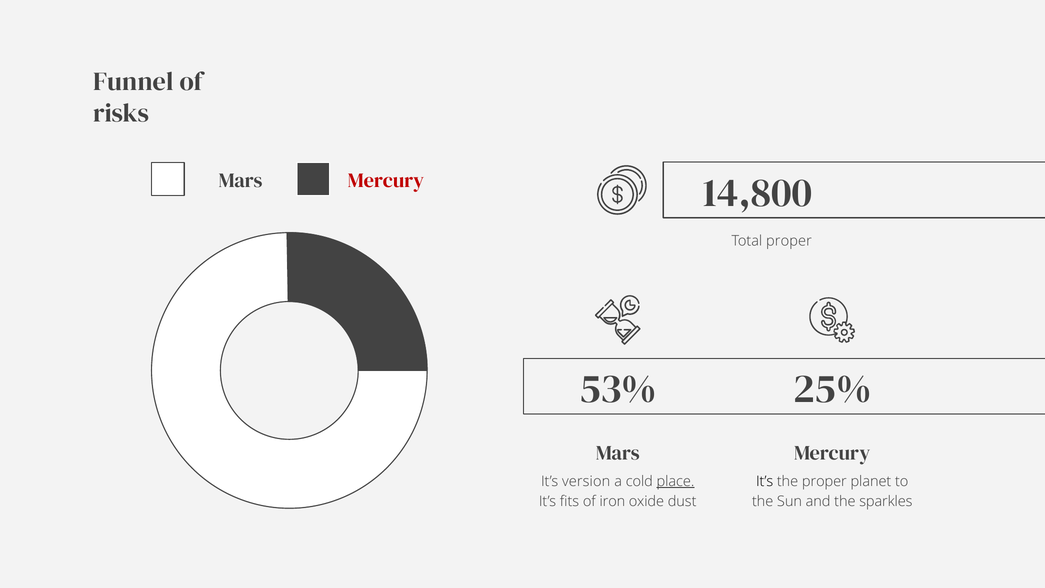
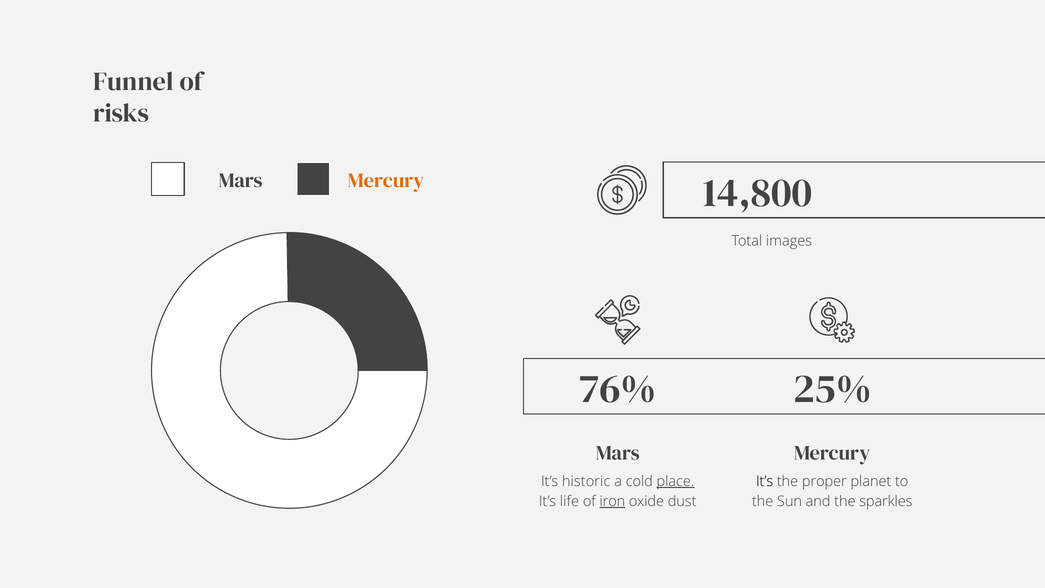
Mercury colour: red -> orange (386, 180)
Total proper: proper -> images (789, 241)
53%: 53% -> 76% (618, 389)
version: version -> historic (586, 481)
fits: fits -> life (569, 501)
iron underline: none -> present (612, 501)
